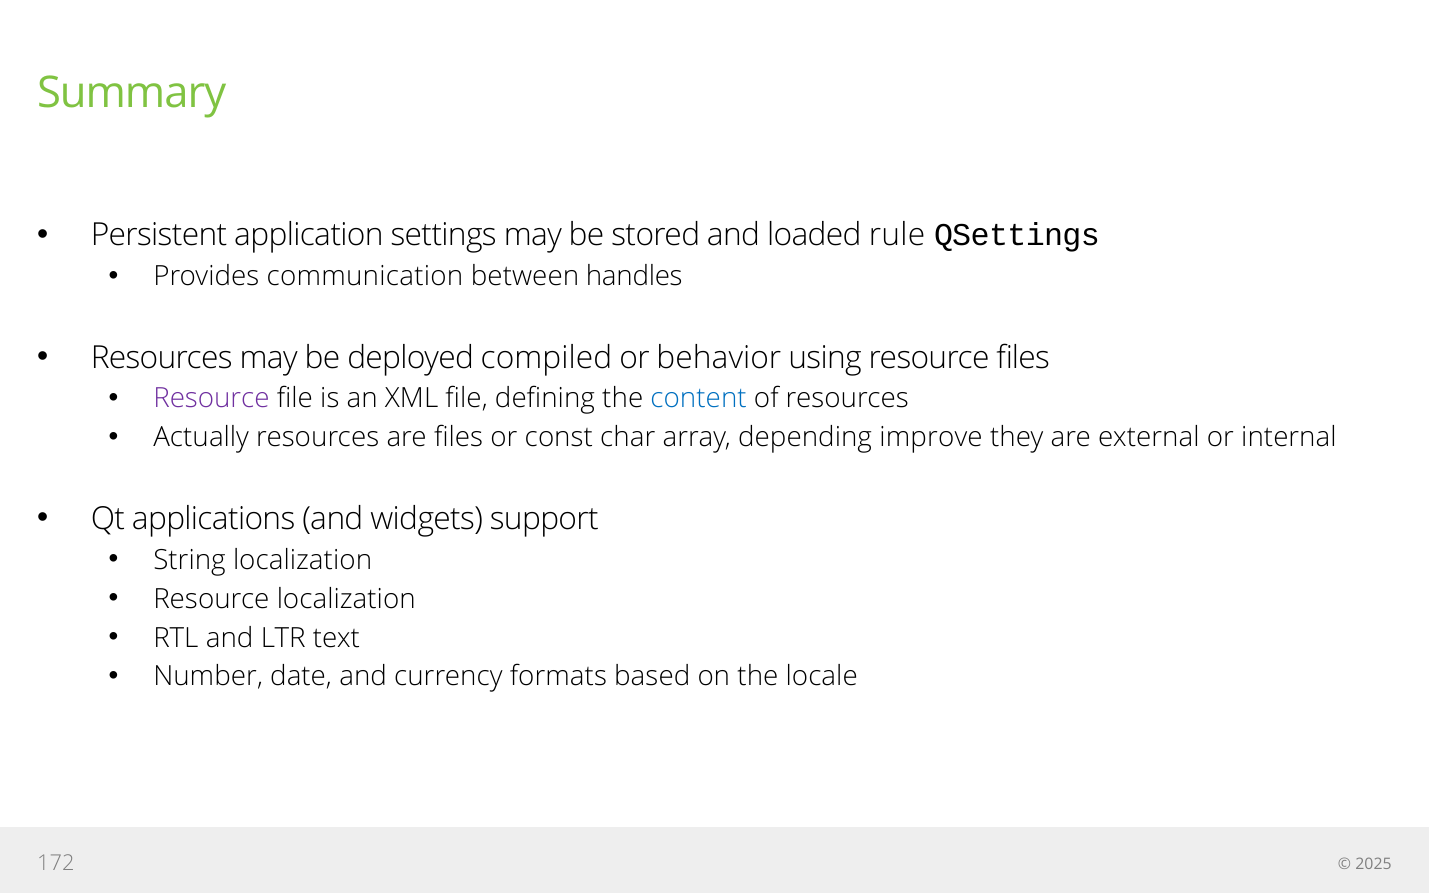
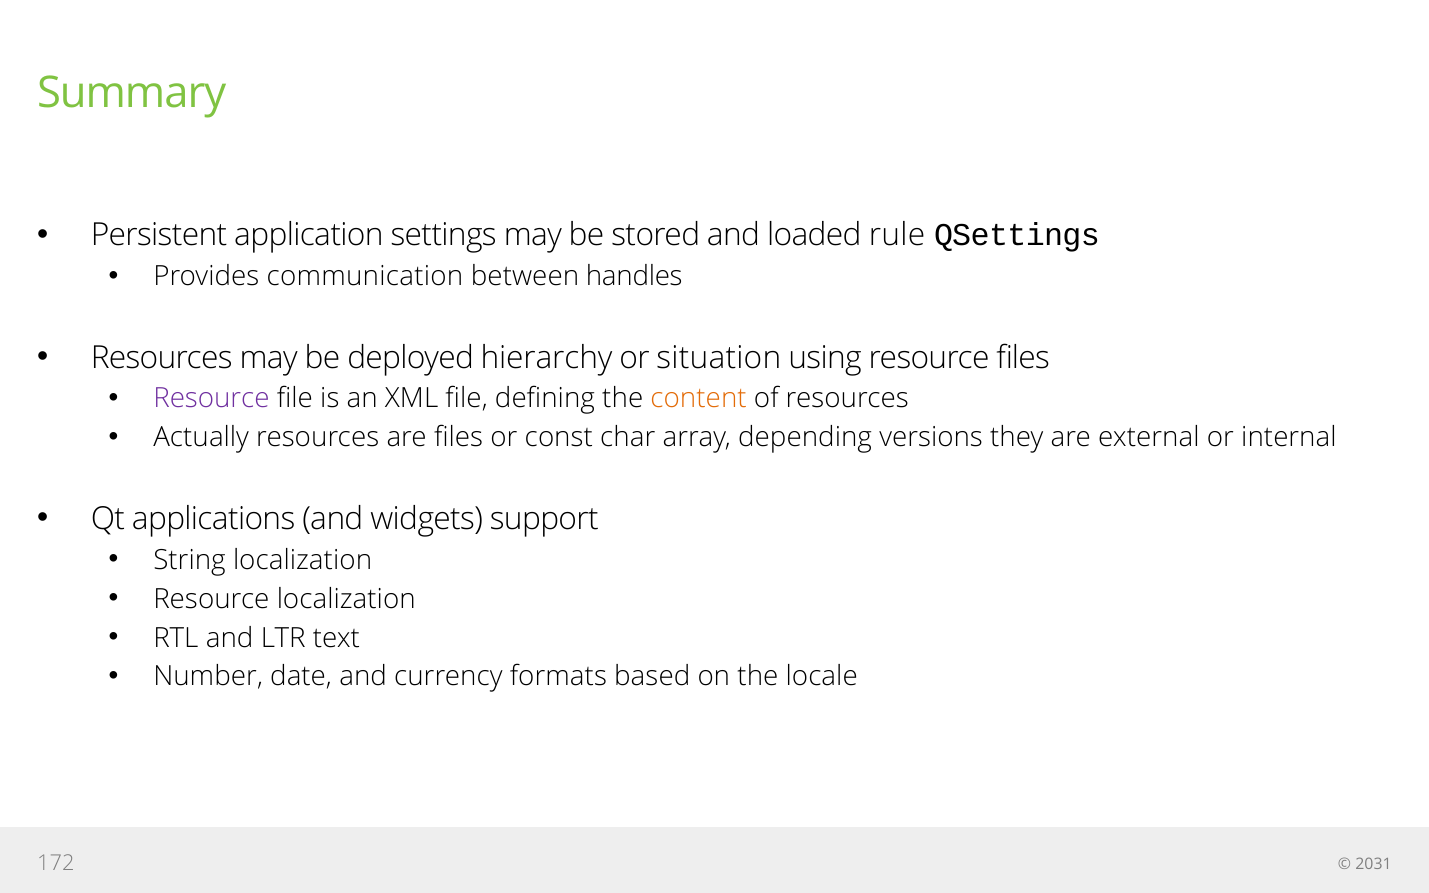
compiled: compiled -> hierarchy (547, 358)
behavior: behavior -> situation (719, 358)
content colour: blue -> orange (699, 399)
improve: improve -> versions (931, 438)
2025: 2025 -> 2031 (1374, 865)
